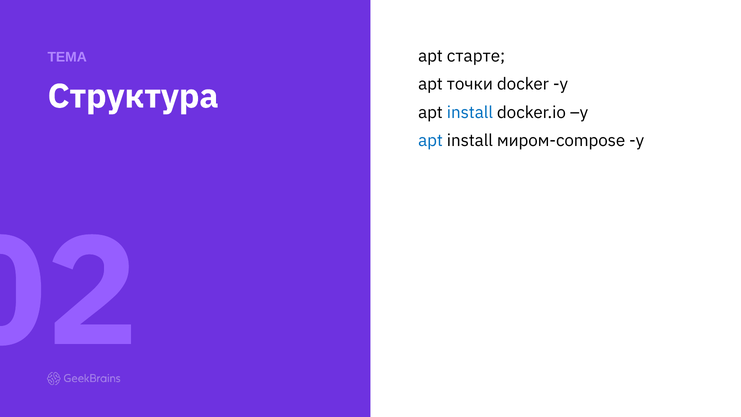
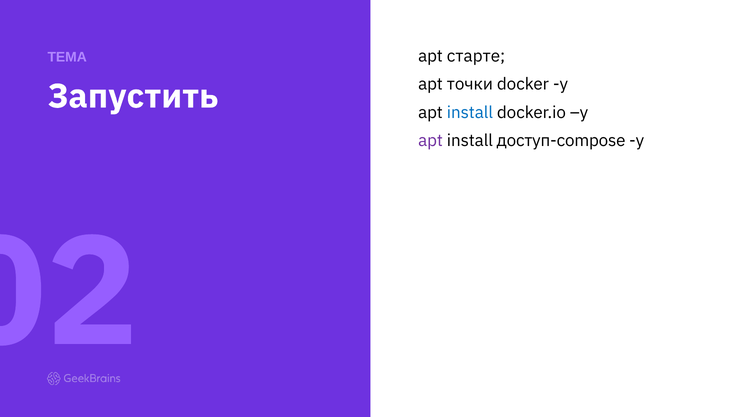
Структура: Структура -> Запустить (133, 96)
apt colour: blue -> purple (431, 141)
миром-compose: миром-compose -> доступ-compose (561, 141)
